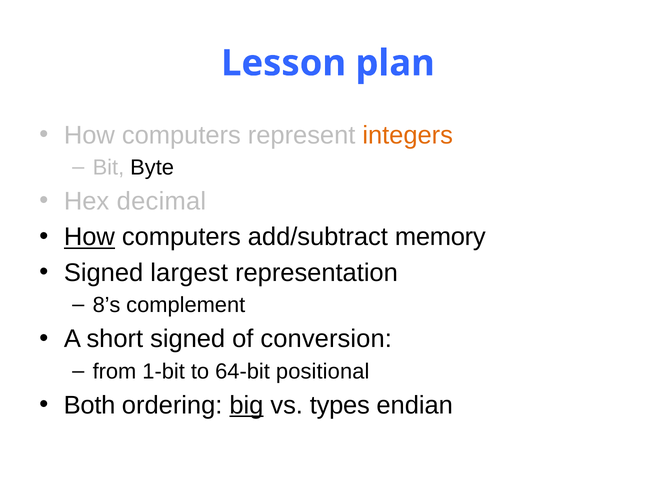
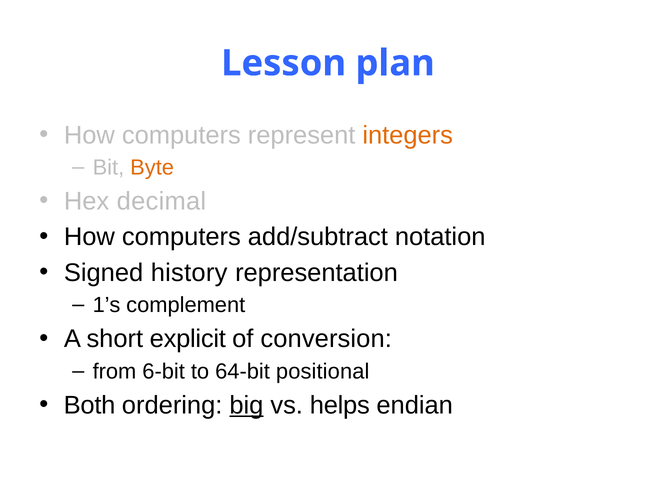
Byte colour: black -> orange (152, 168)
How underline: present -> none (89, 237)
memory: memory -> notation (440, 237)
largest: largest -> history (189, 273)
8’s: 8’s -> 1’s (107, 305)
short signed: signed -> explicit (188, 339)
1-bit: 1-bit -> 6-bit (164, 372)
types: types -> helps (340, 405)
